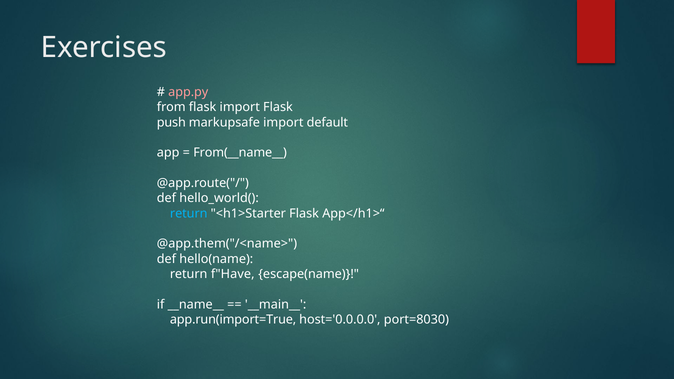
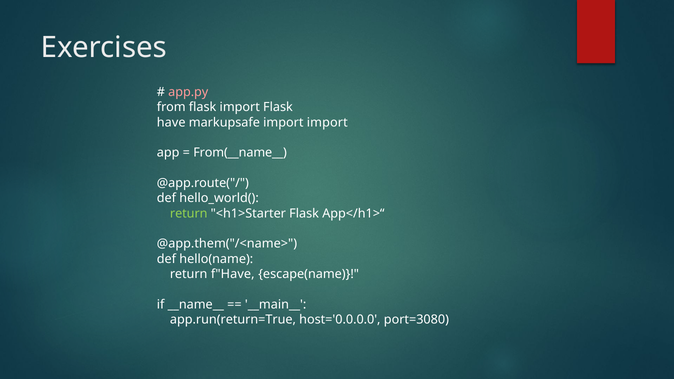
push: push -> have (171, 123)
import default: default -> import (327, 123)
return colour: light blue -> light green (189, 214)
app.run(import=True: app.run(import=True -> app.run(return=True (233, 320)
port=8030: port=8030 -> port=3080 (416, 320)
